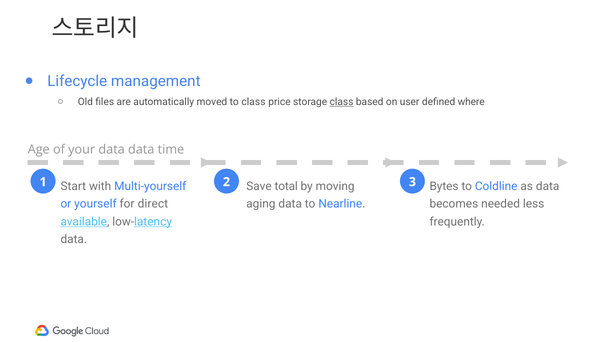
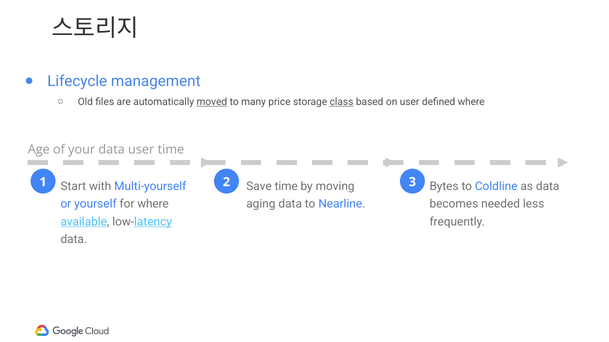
moved underline: none -> present (212, 102)
to class: class -> many (254, 102)
data data: data -> user (141, 150)
Save total: total -> time (286, 187)
for direct: direct -> where (153, 204)
